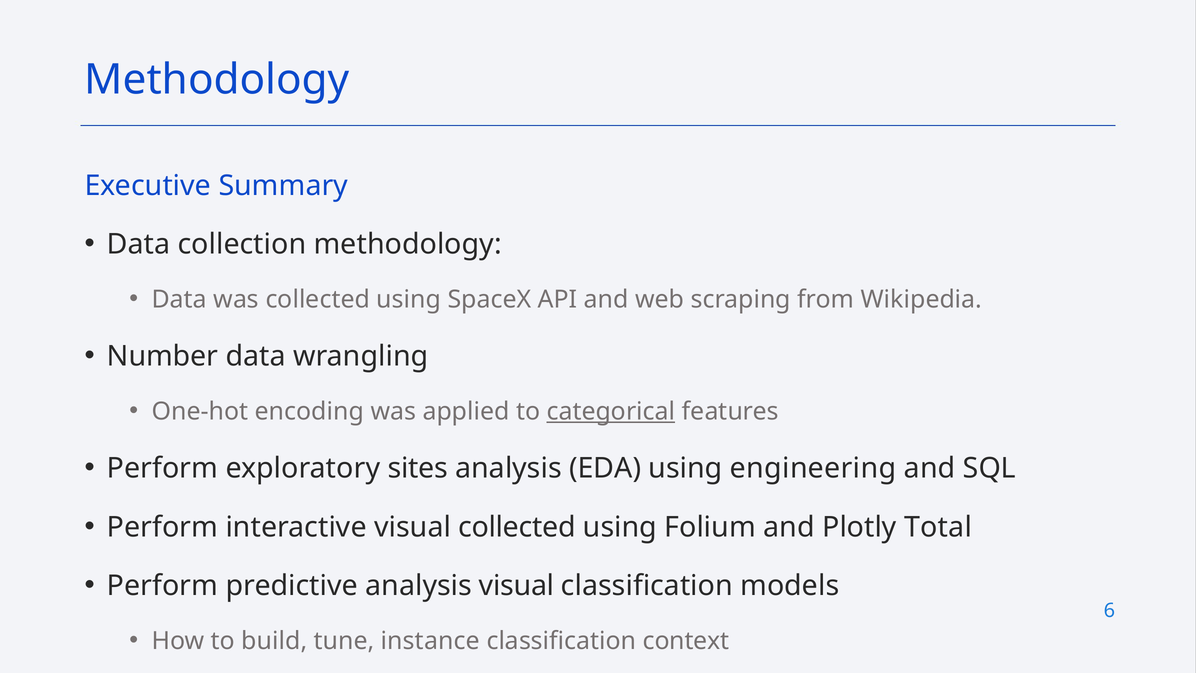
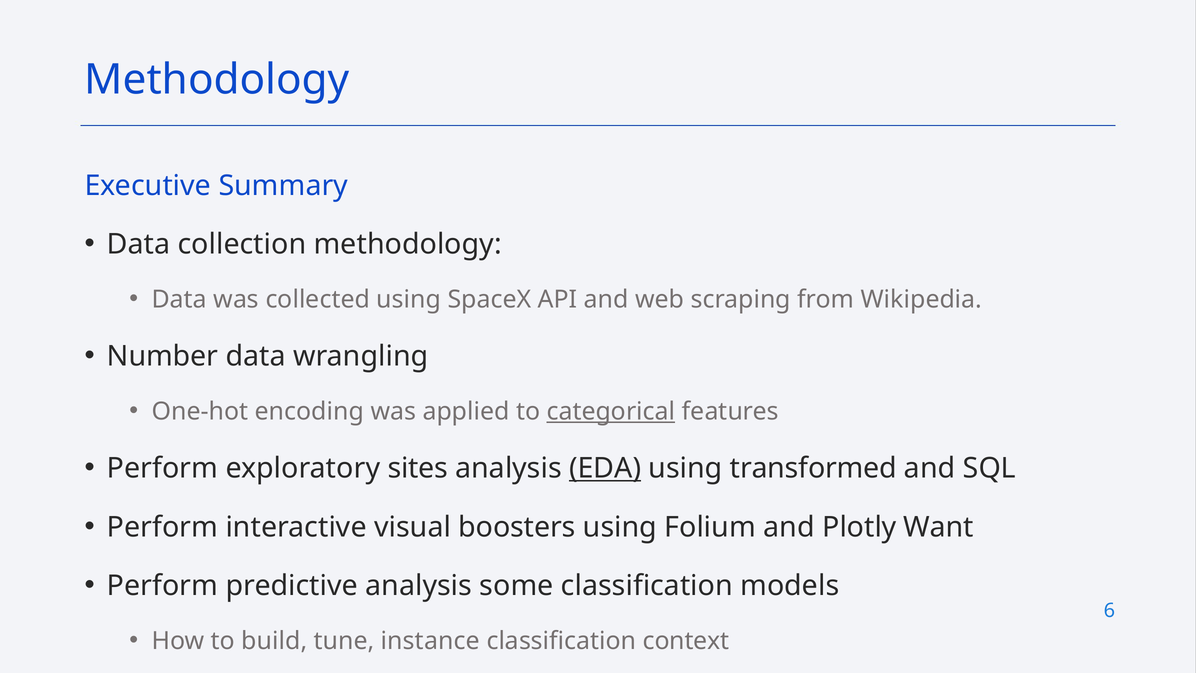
EDA underline: none -> present (605, 468)
engineering: engineering -> transformed (813, 468)
visual collected: collected -> boosters (517, 527)
Total: Total -> Want (938, 527)
analysis visual: visual -> some (516, 586)
